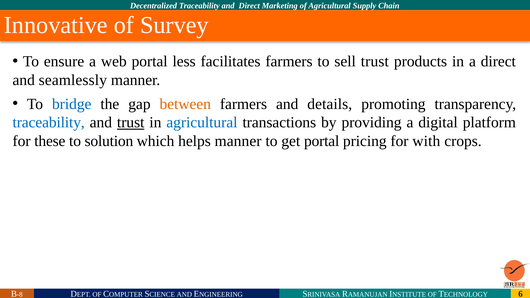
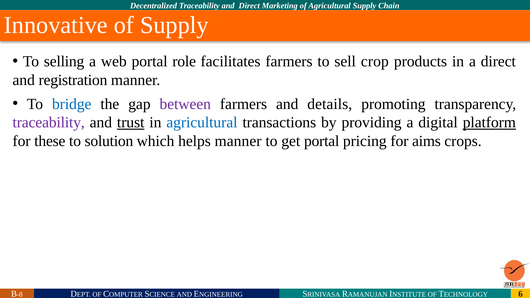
of Survey: Survey -> Supply (174, 25)
ensure: ensure -> selling (64, 62)
less: less -> role (184, 62)
sell trust: trust -> crop (375, 62)
seamlessly: seamlessly -> registration (73, 80)
between colour: orange -> purple (185, 104)
traceability colour: blue -> purple (49, 123)
platform underline: none -> present (489, 123)
with: with -> aims (426, 141)
